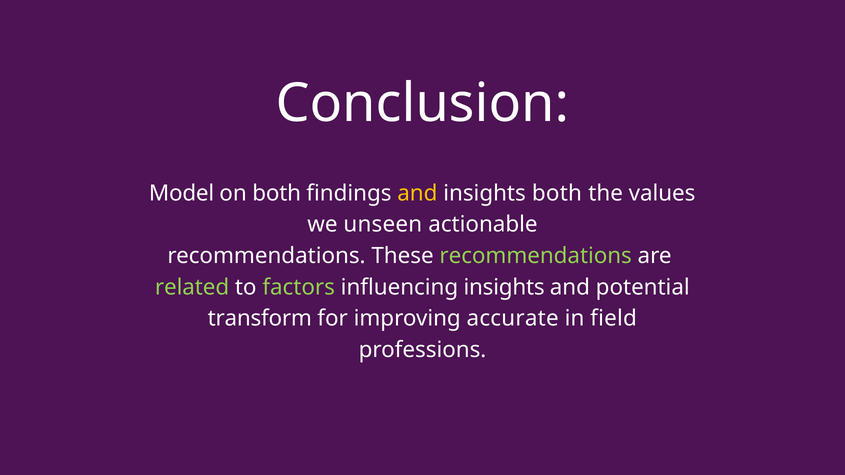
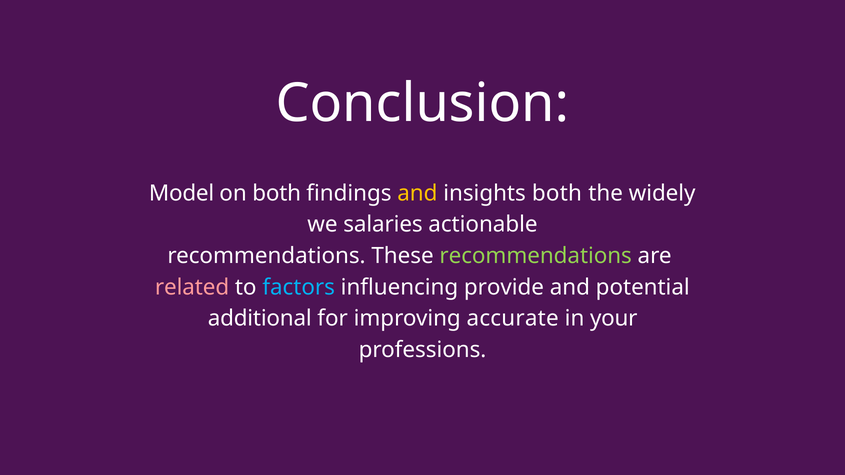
values: values -> widely (662, 193)
unseen: unseen -> salaries (383, 225)
related colour: light green -> pink (192, 287)
factors colour: light green -> light blue (299, 287)
influencing insights: insights -> provide (504, 287)
transform: transform -> additional (260, 319)
field: field -> your (614, 319)
